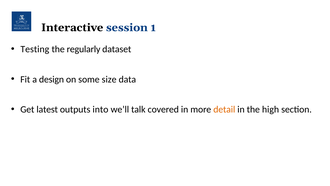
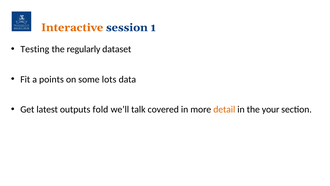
Interactive colour: black -> orange (72, 27)
design: design -> points (51, 79)
size: size -> lots (109, 79)
into: into -> fold (100, 109)
high: high -> your (271, 109)
